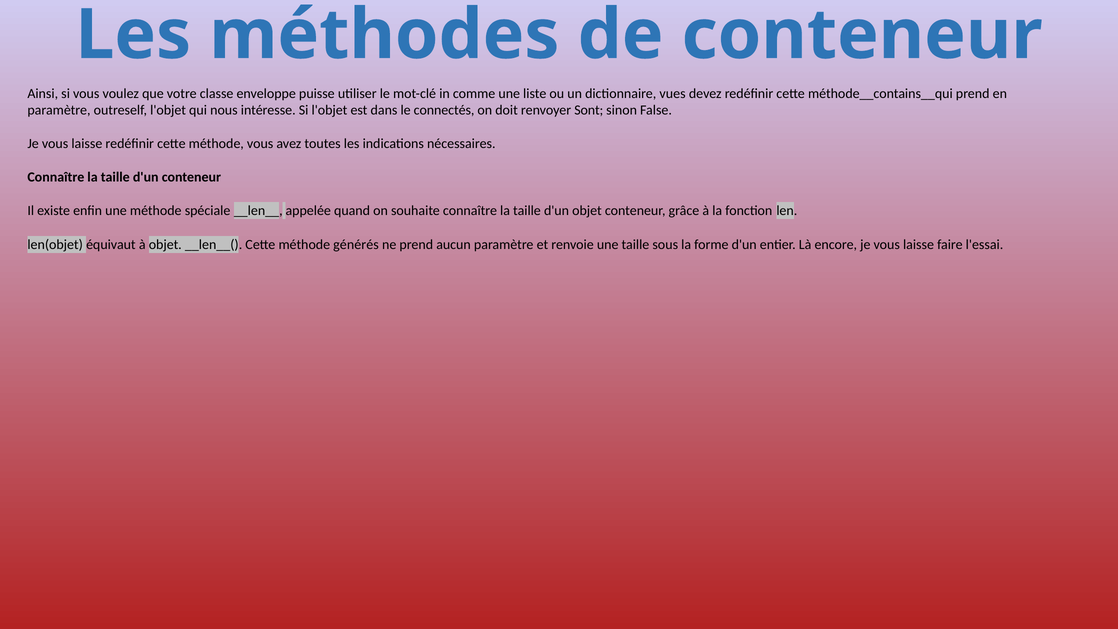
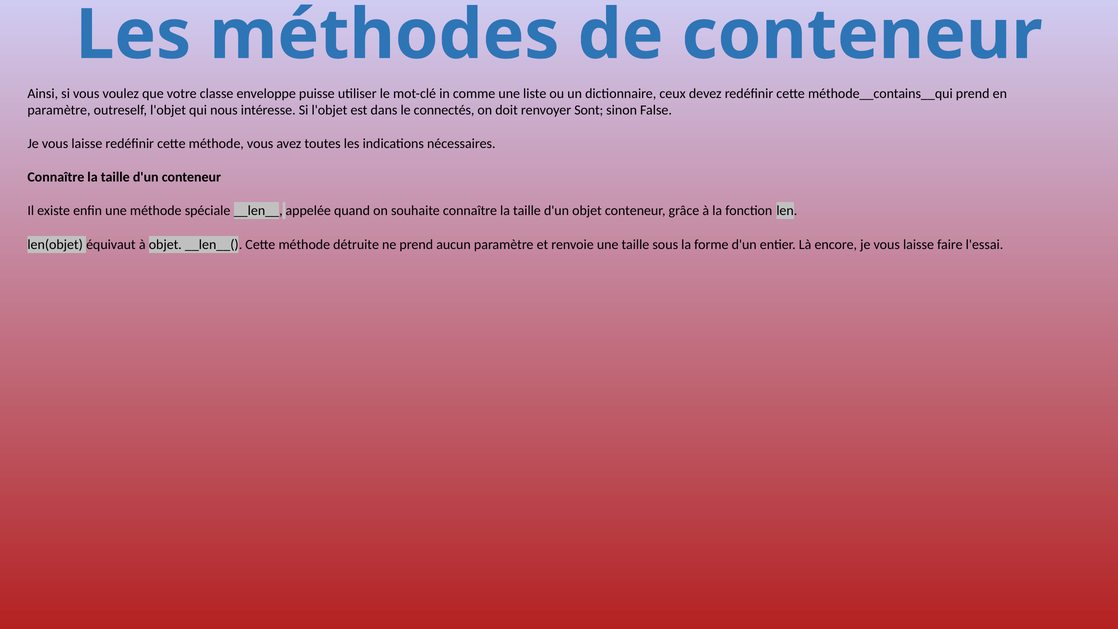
vues: vues -> ceux (673, 93)
générés: générés -> détruite (356, 244)
